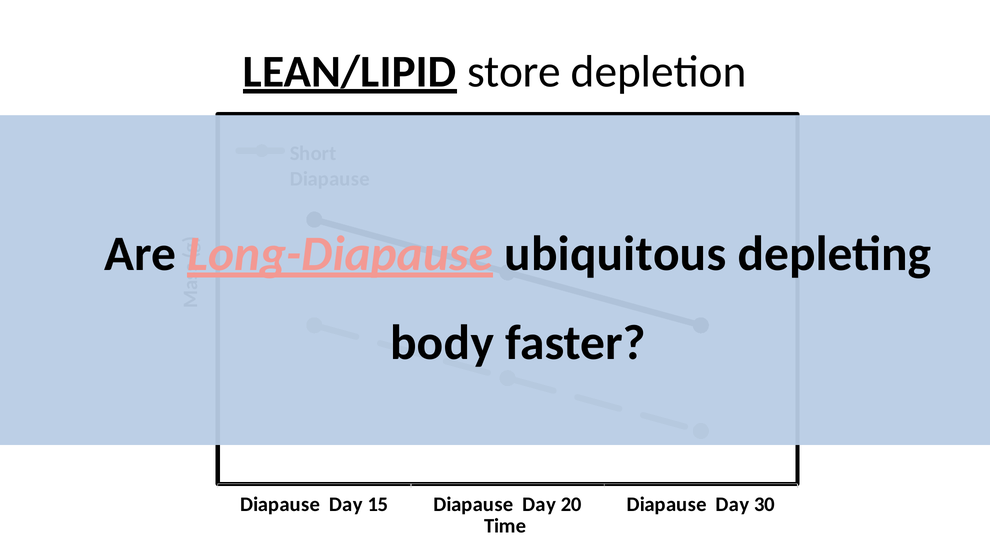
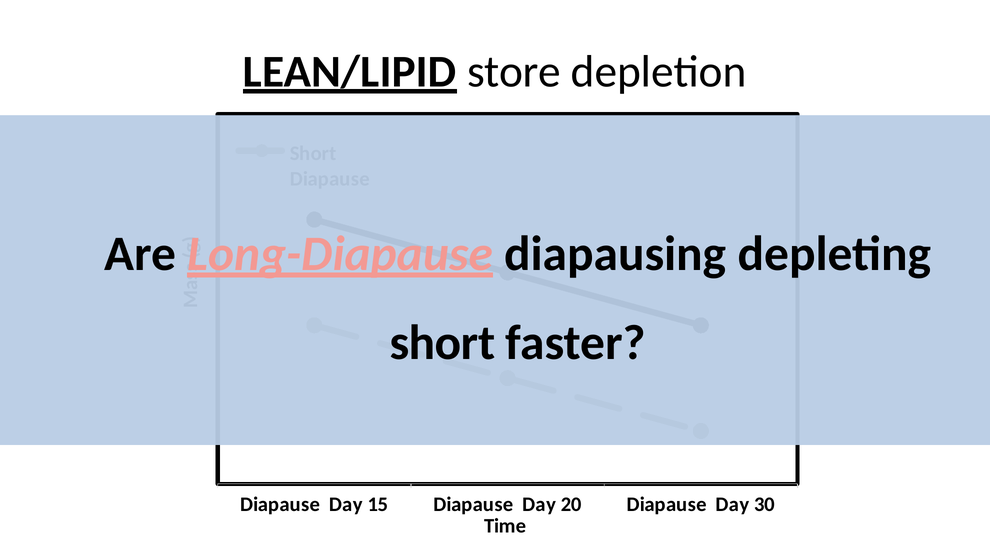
ubiquitous: ubiquitous -> diapausing (615, 254)
body: body -> short (442, 343)
